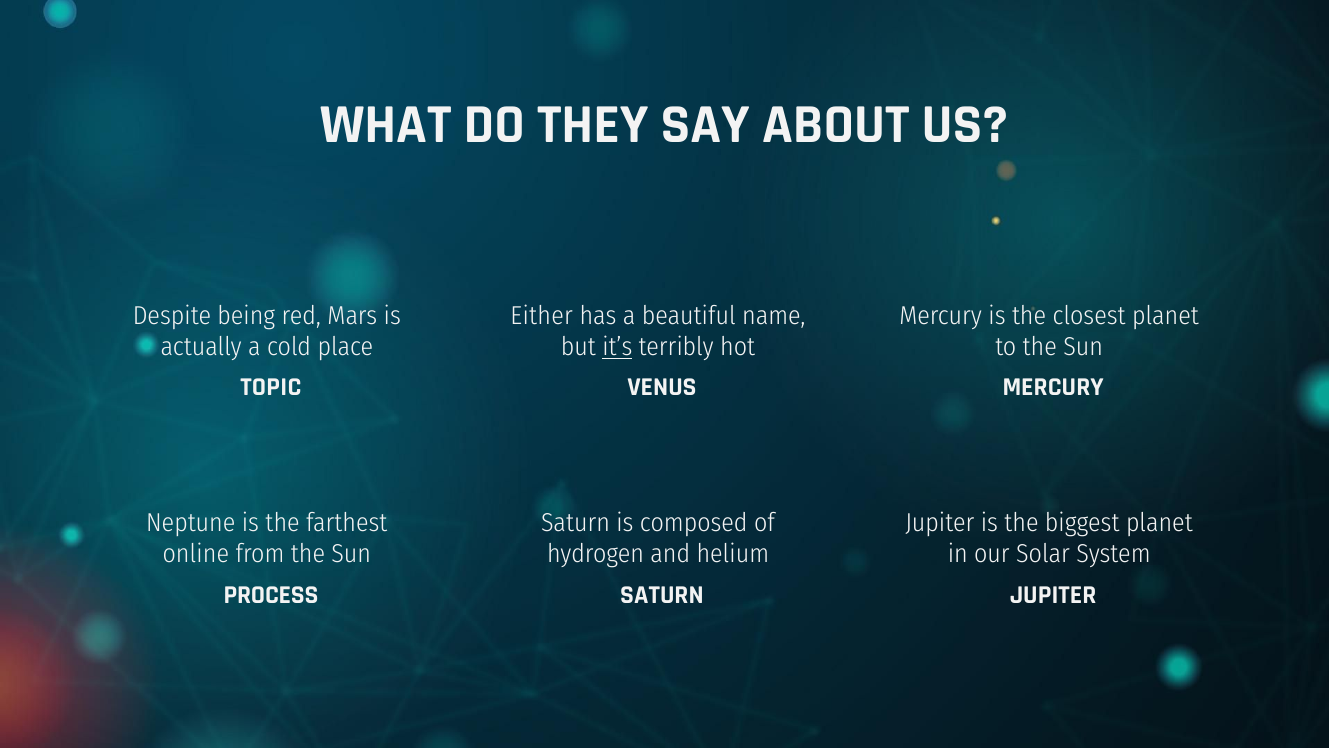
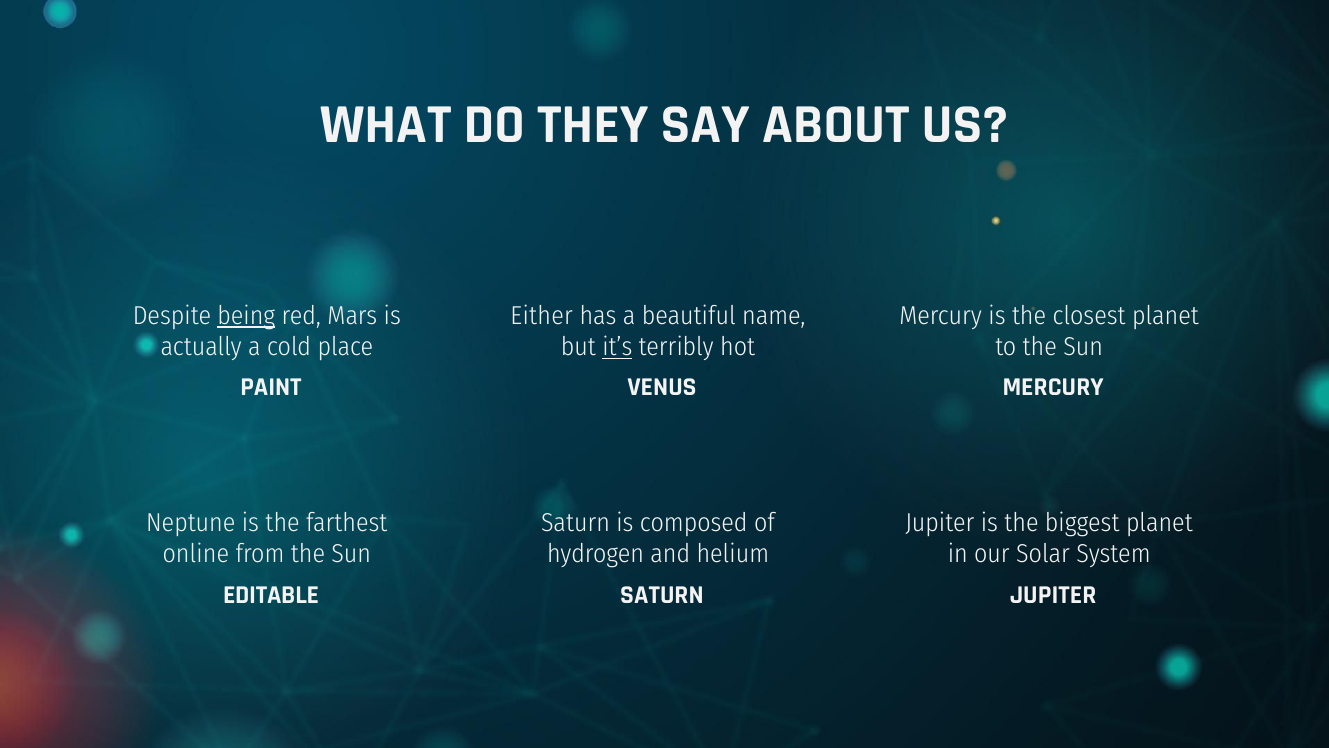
being underline: none -> present (246, 316)
TOPIC: TOPIC -> PAINT (271, 387)
PROCESS: PROCESS -> EDITABLE (271, 594)
